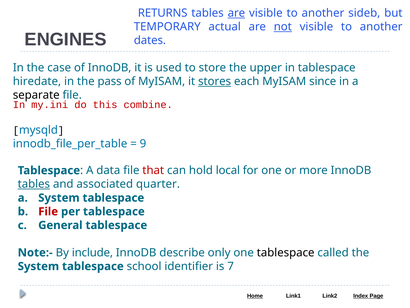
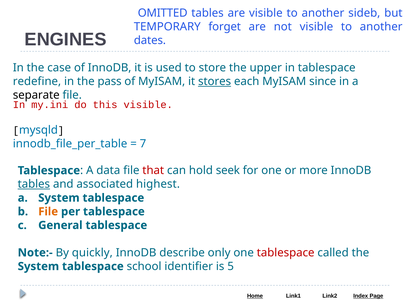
RETURNS: RETURNS -> OMITTED (163, 13)
are underline: present -> none (236, 13)
actual: actual -> forget (225, 27)
not underline: present -> none (283, 27)
hiredate: hiredate -> redefine (37, 81)
this combine: combine -> visible (148, 105)
9: 9 -> 7 (143, 144)
local: local -> seek (228, 170)
quarter: quarter -> highest (158, 184)
File colour: red -> orange (48, 211)
include: include -> quickly (92, 252)
tablespace colour: black -> red (286, 252)
7: 7 -> 5 (231, 266)
